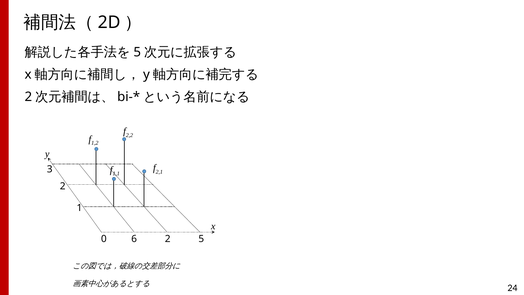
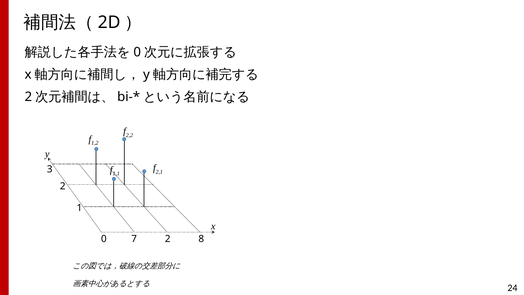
5: 5 -> 0 (137, 52)
6: 6 -> 7 (134, 239)
2 5: 5 -> 8 (201, 239)
